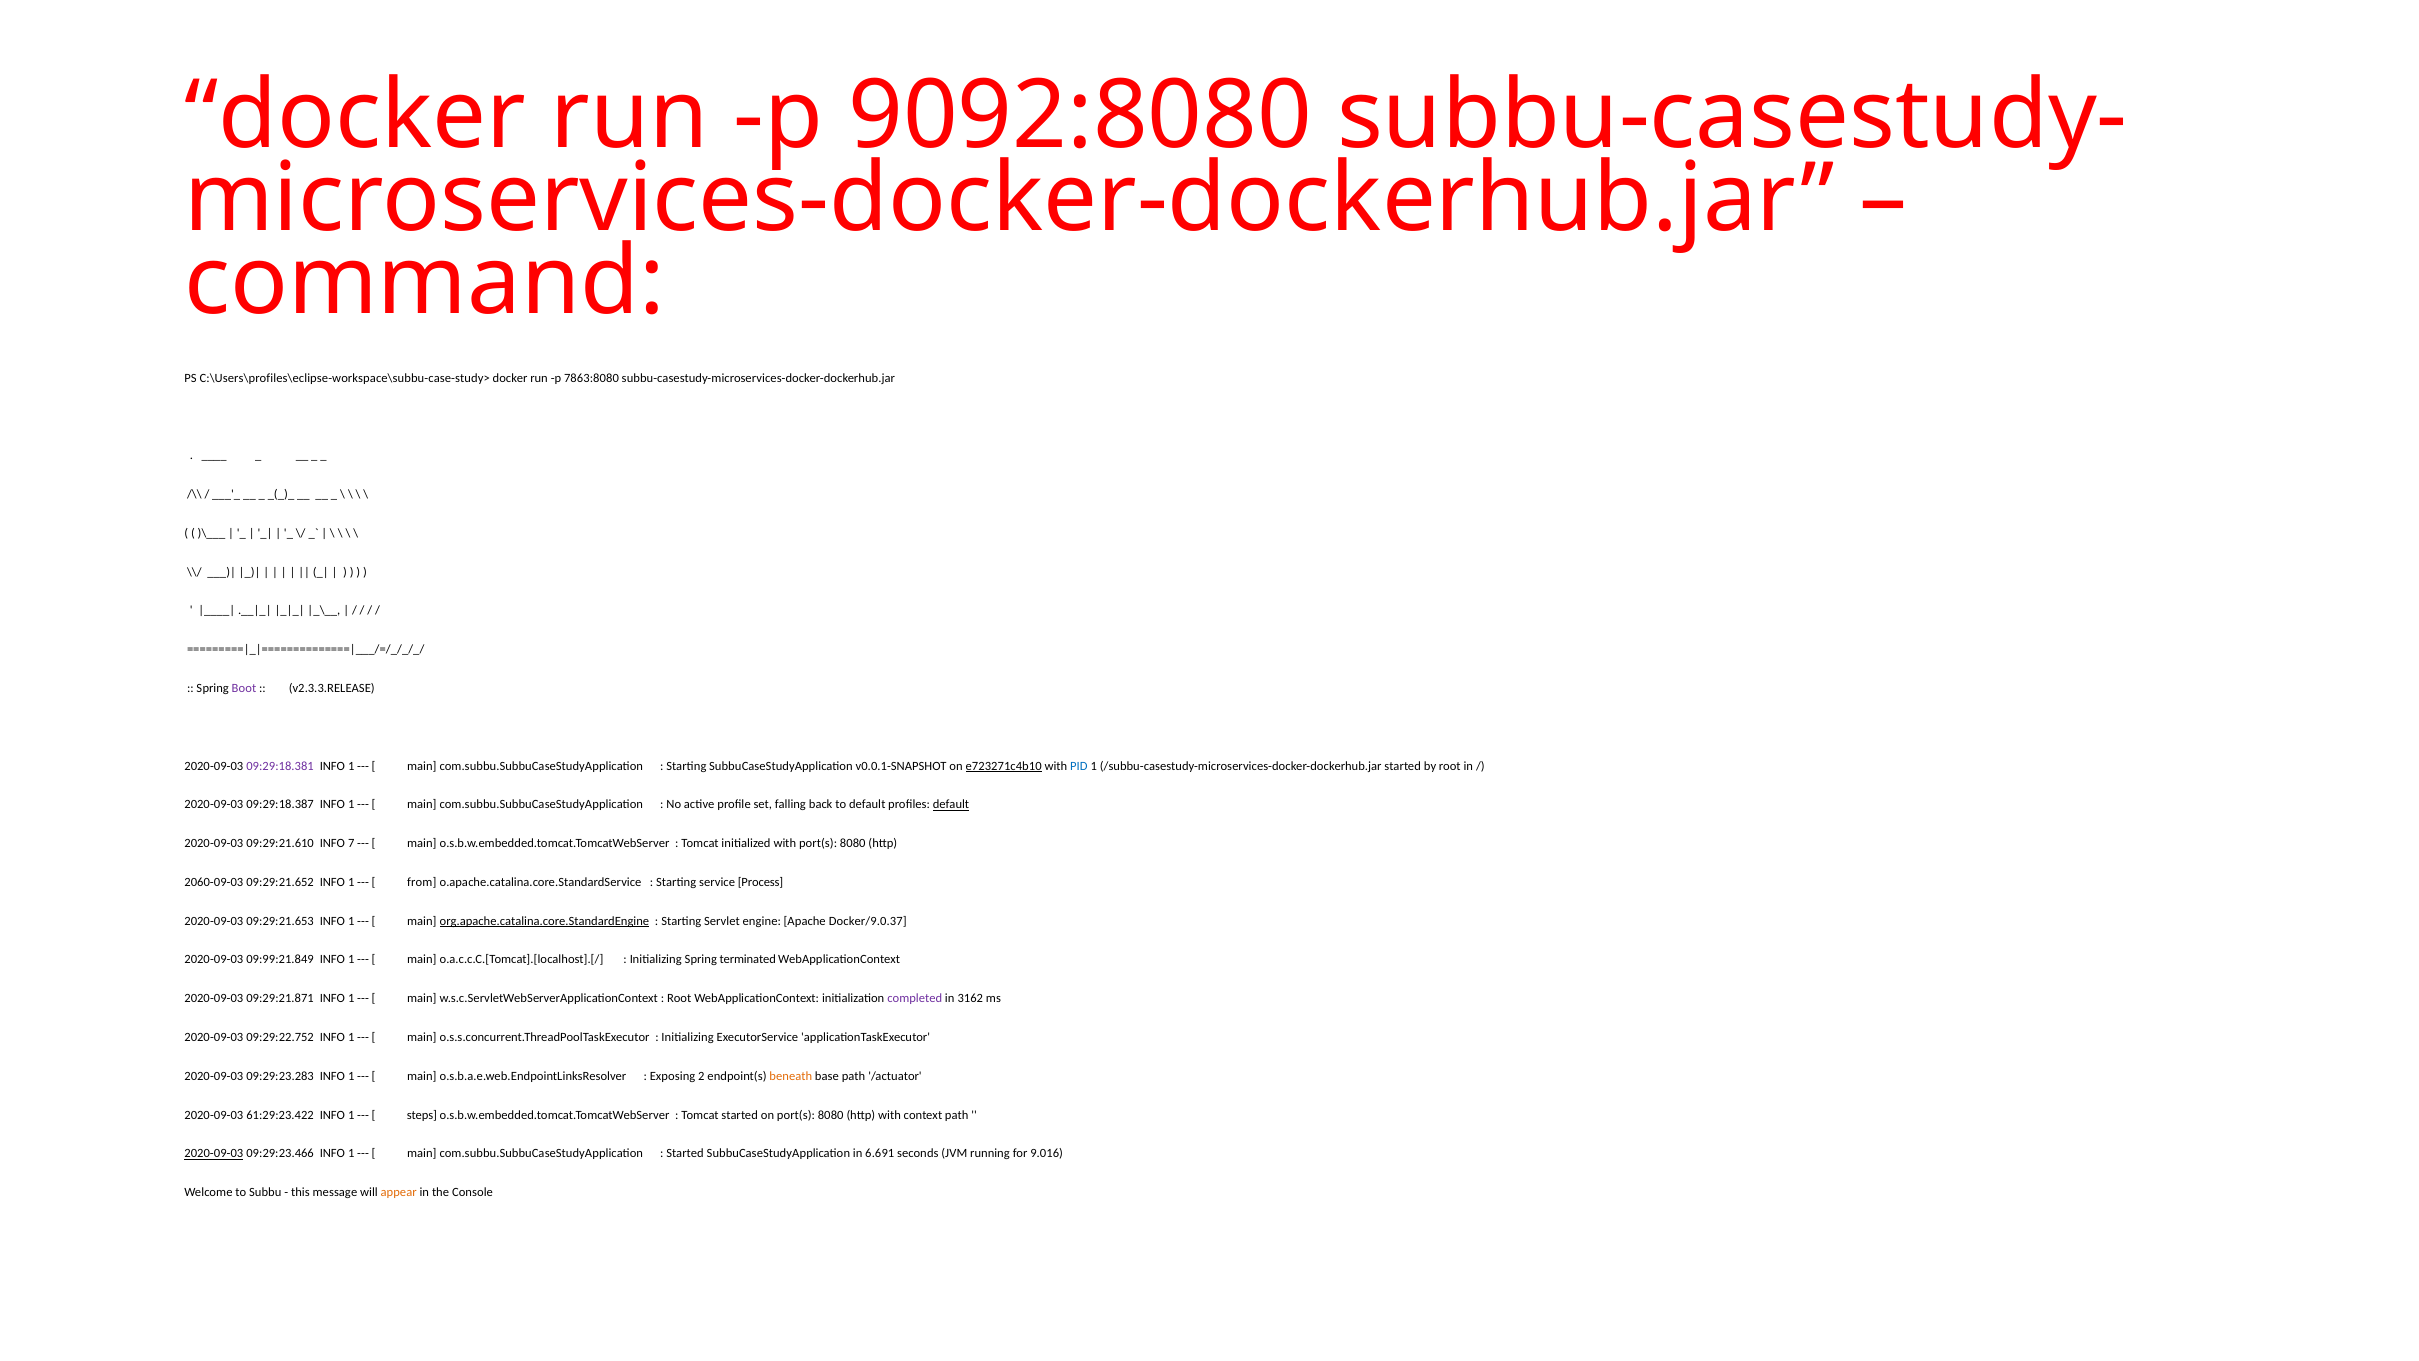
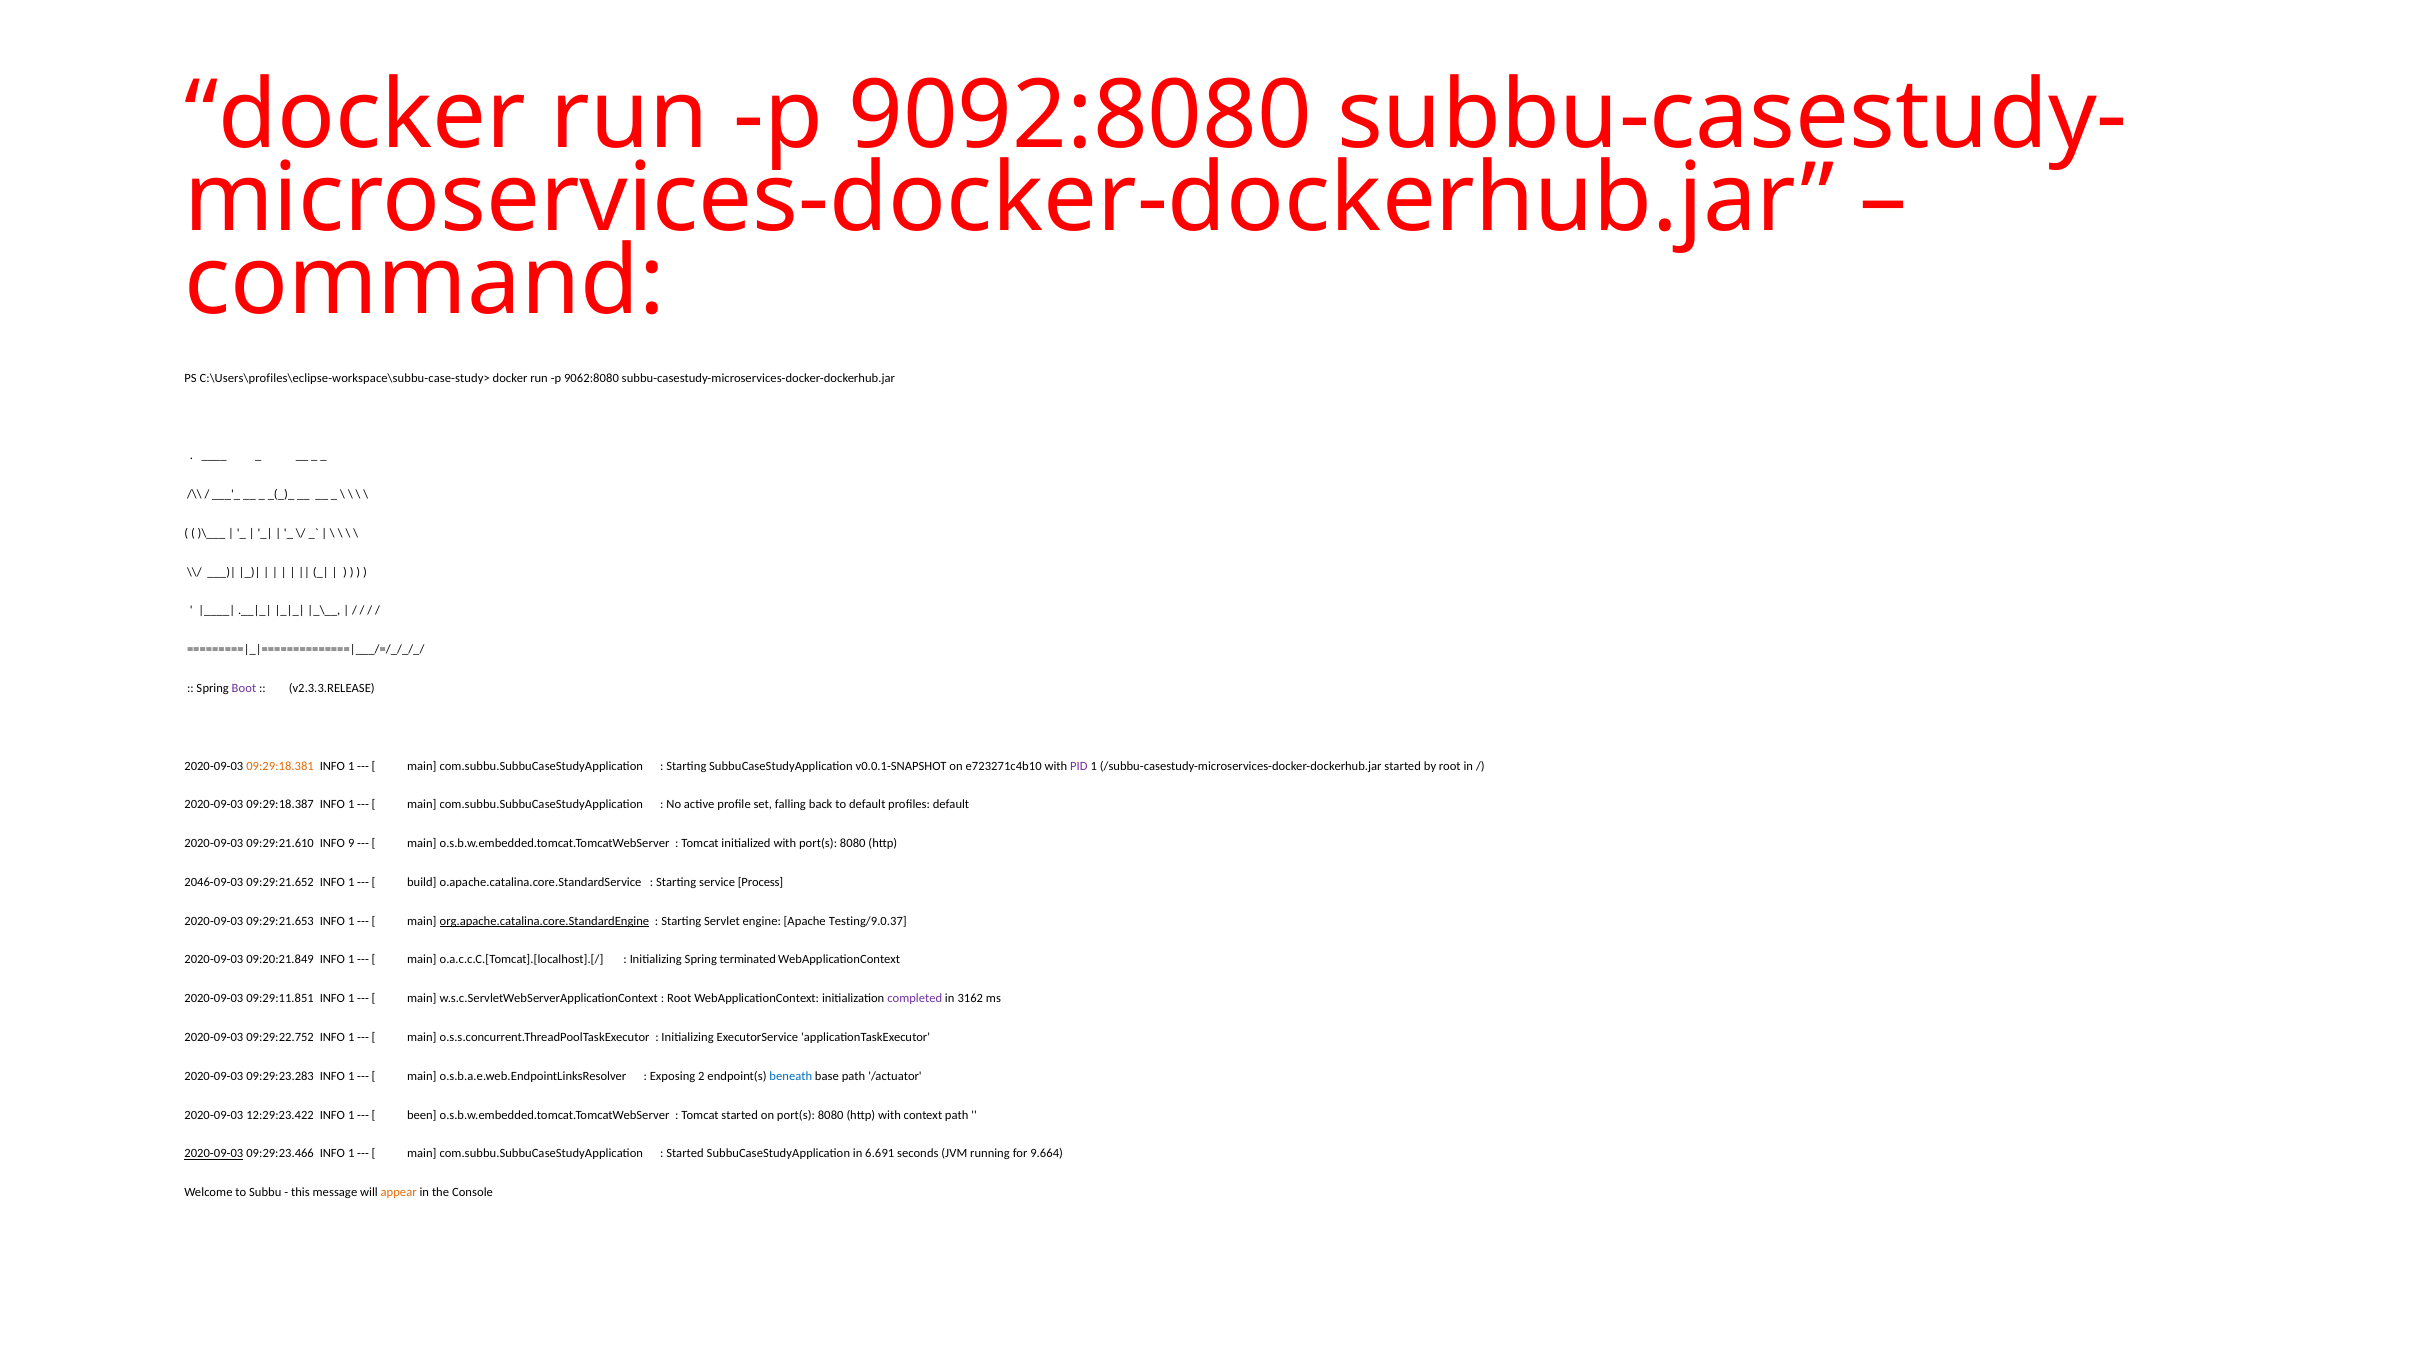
7863:8080: 7863:8080 -> 9062:8080 (591, 378)
09:29:18.381 colour: purple -> orange (280, 766)
e723271c4b10 underline: present -> none (1004, 766)
PID colour: blue -> purple (1079, 766)
default underline: present -> none (951, 804)
7: 7 -> 9 (351, 843)
2060-09-03: 2060-09-03 -> 2046-09-03 (214, 882)
from: from -> build (422, 882)
Docker/9.0.37: Docker/9.0.37 -> Testing/9.0.37 (868, 921)
09:99:21.849: 09:99:21.849 -> 09:20:21.849 (280, 960)
09:29:21.871: 09:29:21.871 -> 09:29:11.851 (280, 998)
beneath colour: orange -> blue (791, 1076)
61:29:23.422: 61:29:23.422 -> 12:29:23.422 (280, 1115)
steps: steps -> been (422, 1115)
9.016: 9.016 -> 9.664 (1047, 1154)
